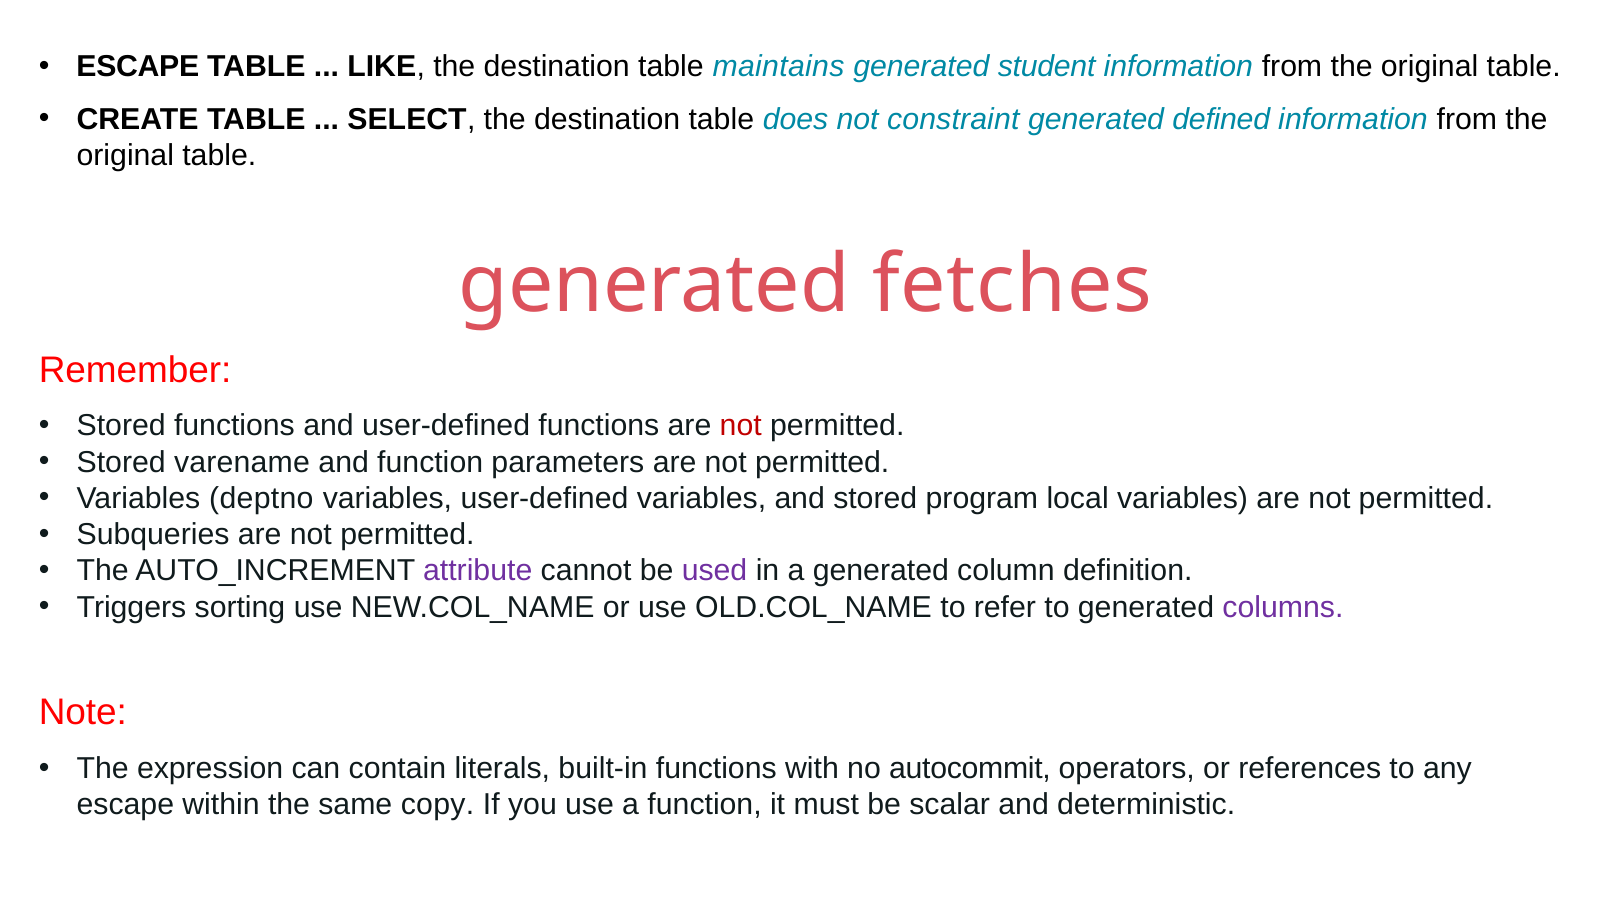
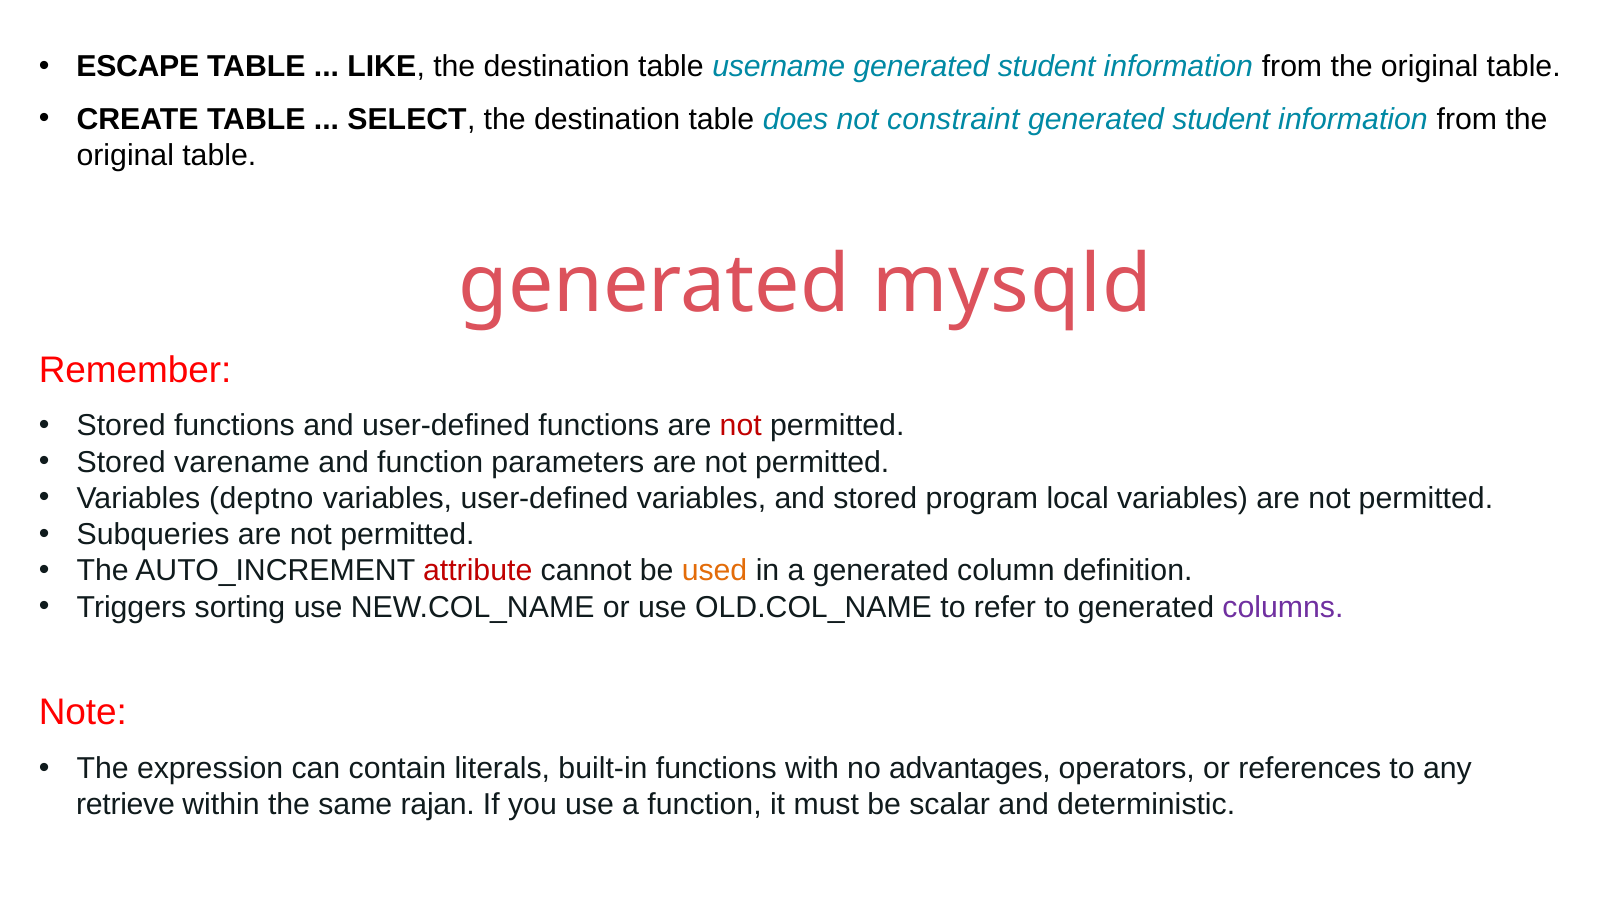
maintains: maintains -> username (779, 67)
defined: defined -> student (1221, 119)
fetches: fetches -> mysqld (1012, 285)
attribute colour: purple -> red (478, 571)
used colour: purple -> orange (715, 571)
autocommit: autocommit -> advantages (970, 769)
escape: escape -> retrieve (126, 805)
copy: copy -> rajan (438, 805)
